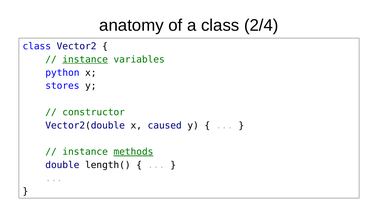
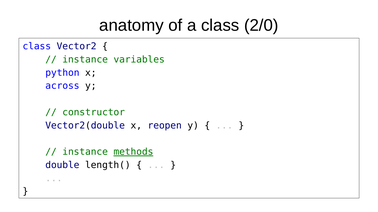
2/4: 2/4 -> 2/0 (261, 25)
instance underline: present -> none (85, 60)
stores: stores -> across (62, 86)
caused: caused -> reopen (165, 126)
